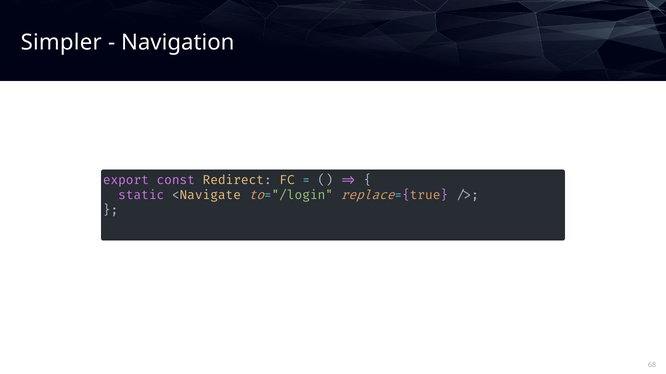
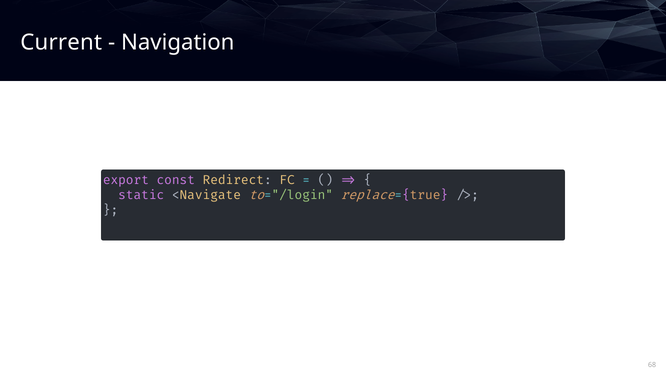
Simpler: Simpler -> Current (61, 42)
